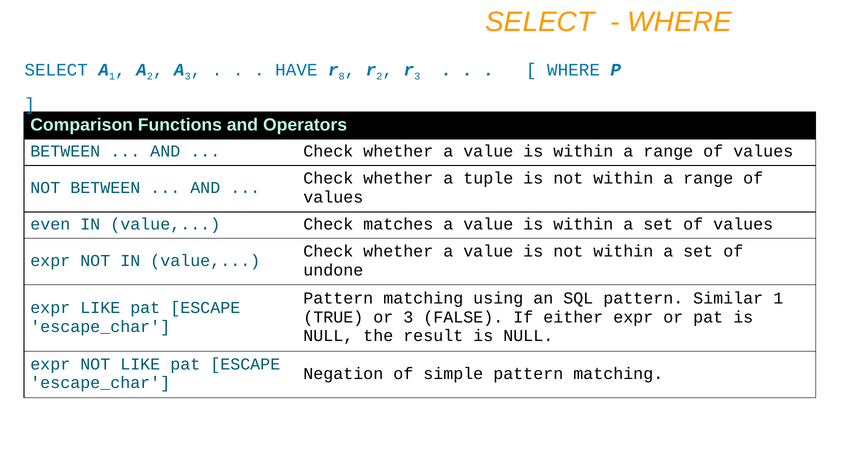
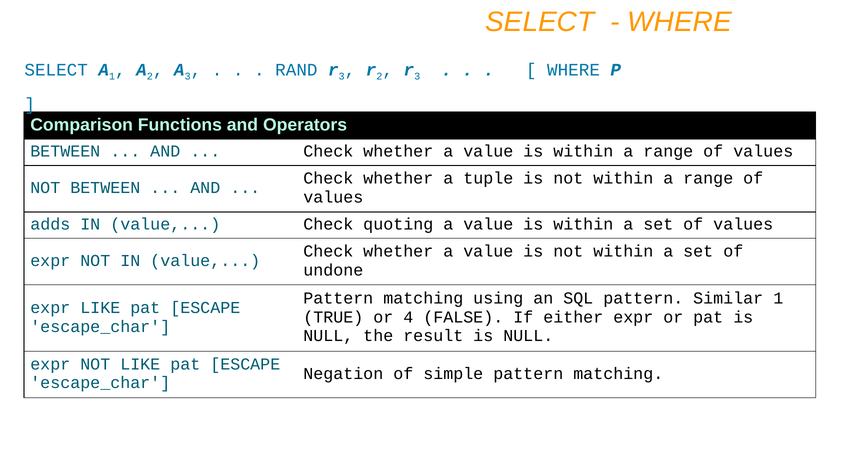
HAVE: HAVE -> RAND (296, 70)
8: 8 -> 3 (342, 77)
even: even -> adds (50, 224)
matches: matches -> quoting (398, 224)
or 3: 3 -> 4 (408, 317)
